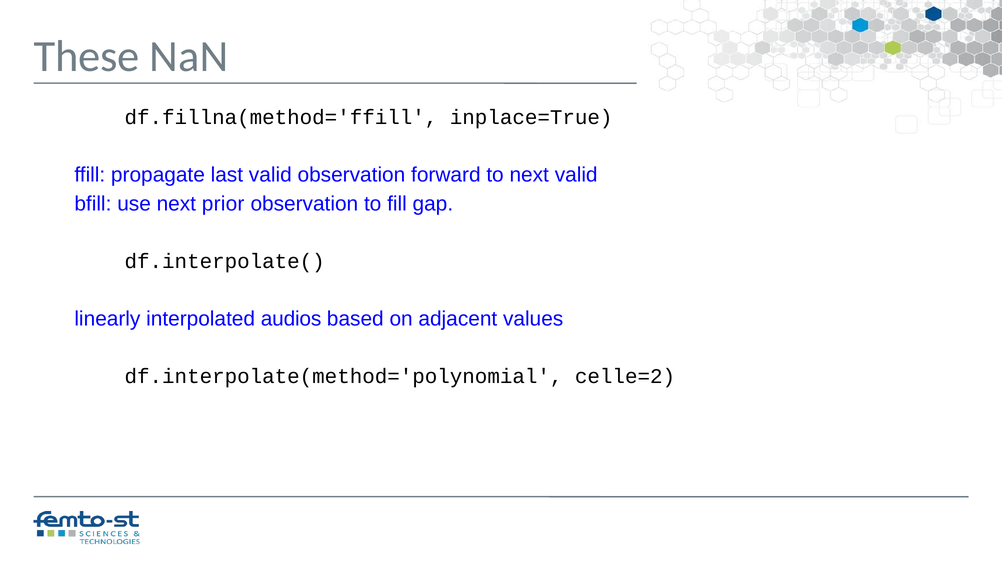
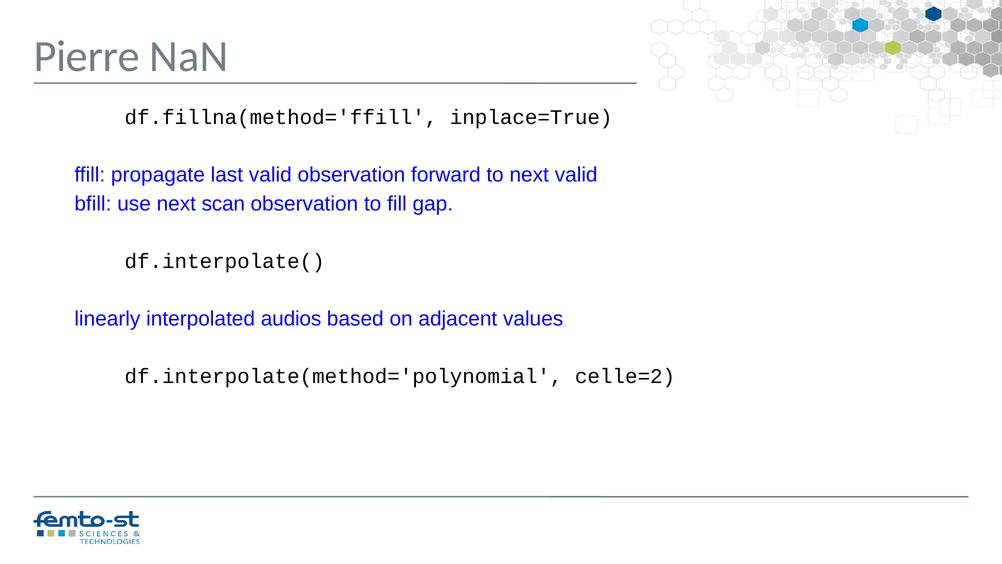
These: These -> Pierre (87, 57)
prior: prior -> scan (223, 204)
